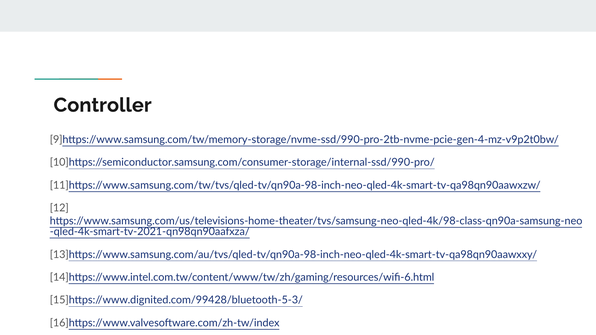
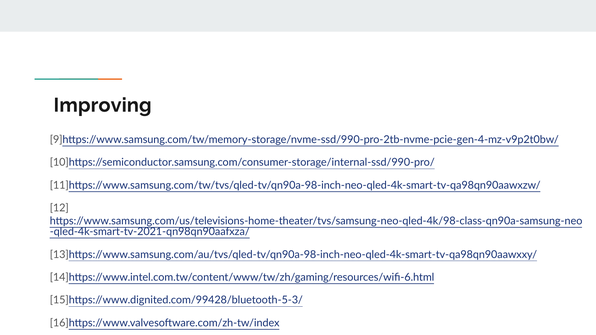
Controller: Controller -> Improving (103, 105)
